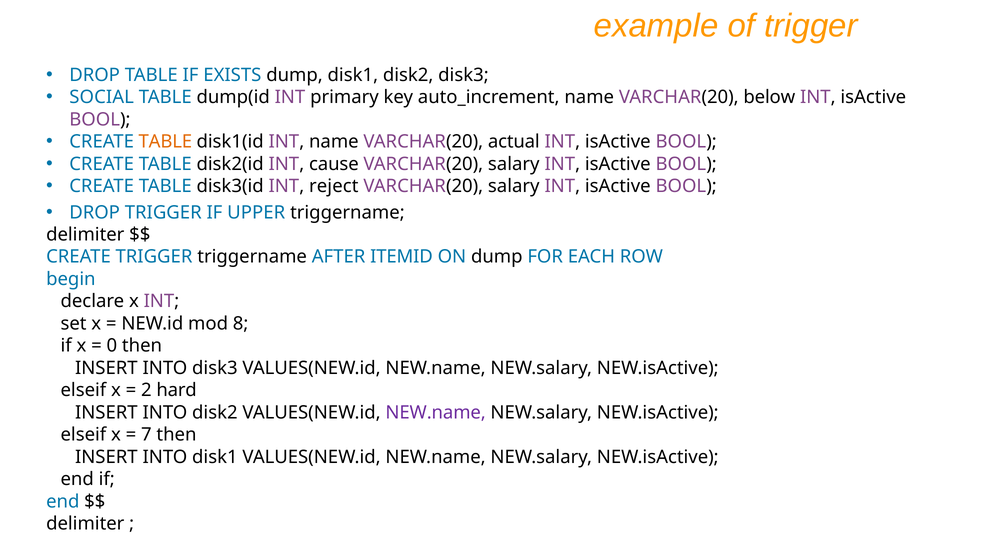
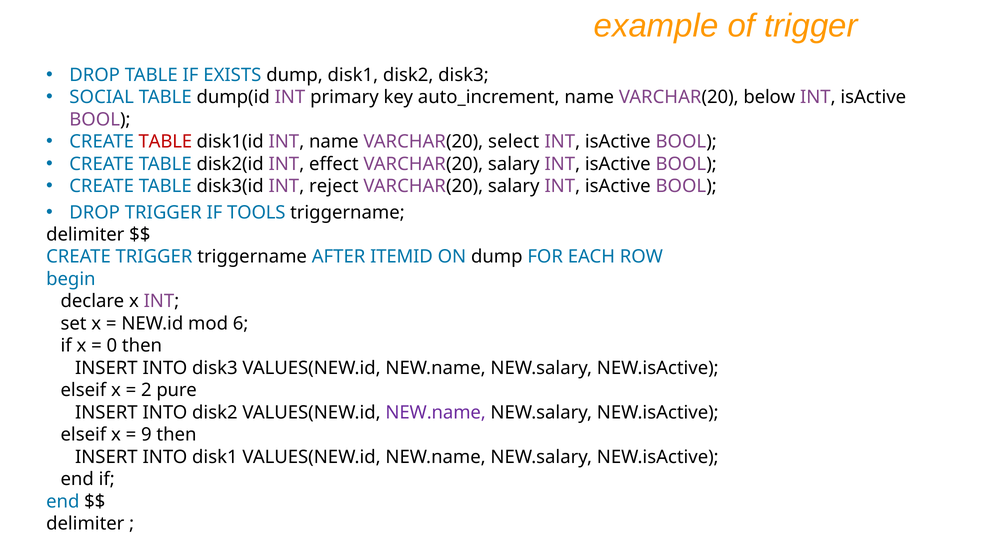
TABLE colour: orange -> red (165, 142)
actual: actual -> select (514, 142)
cause: cause -> effect (334, 164)
UPPER: UPPER -> TOOLS (256, 213)
8: 8 -> 6 (241, 324)
hard: hard -> pure (177, 391)
7: 7 -> 9 (146, 435)
